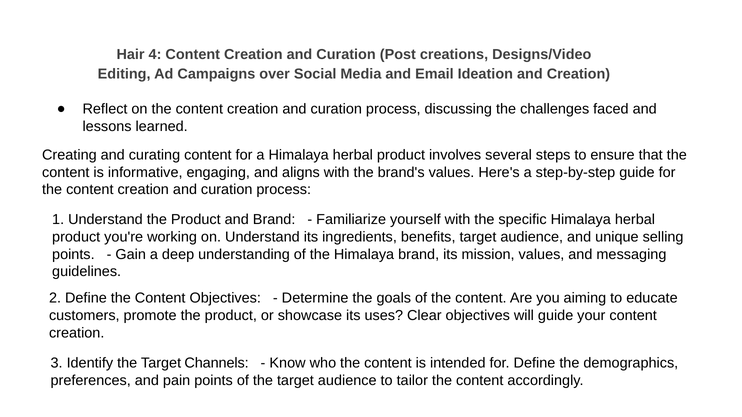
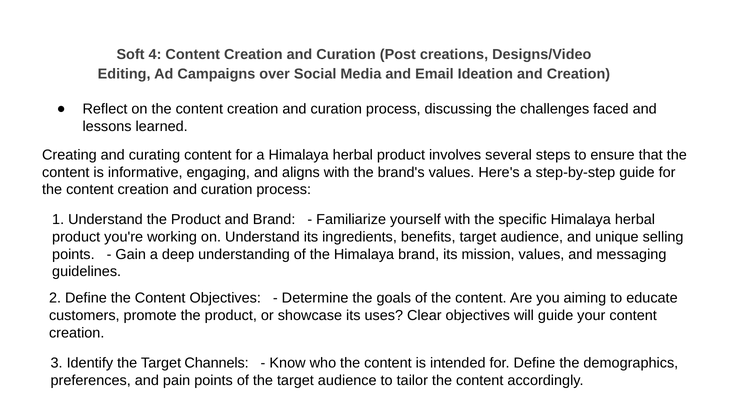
Hair: Hair -> Soft (131, 54)
